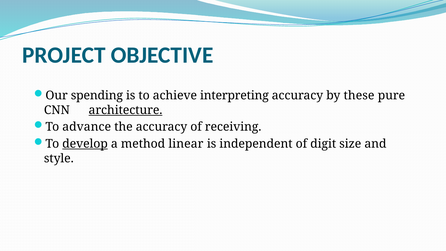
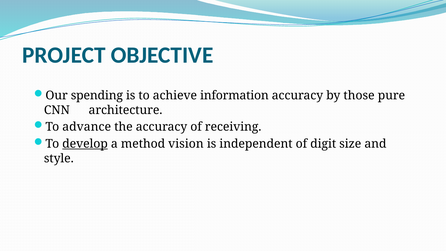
interpreting: interpreting -> information (234, 96)
these: these -> those (359, 96)
architecture underline: present -> none (126, 110)
linear: linear -> vision (186, 144)
